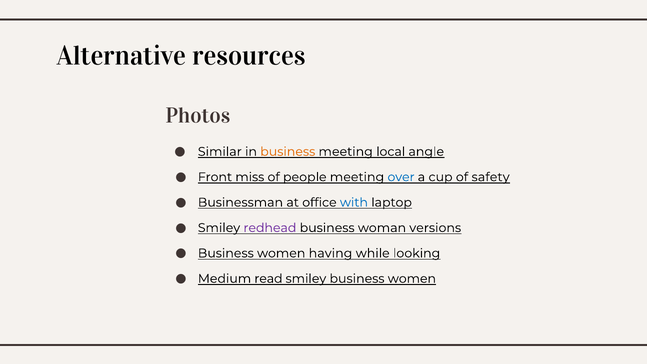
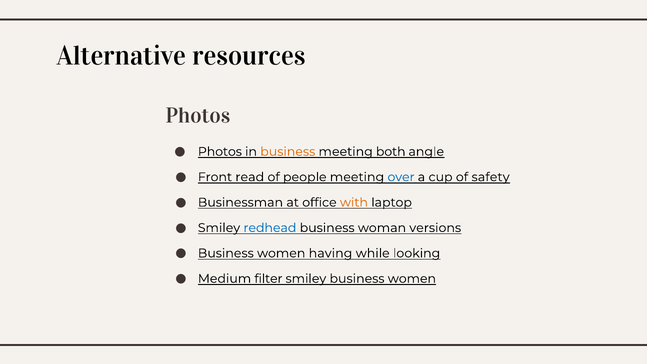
Similar: Similar -> Photos (220, 152)
local: local -> both (391, 152)
miss: miss -> read (250, 177)
with colour: blue -> orange (354, 202)
redhead colour: purple -> blue (270, 228)
read: read -> filter (268, 279)
